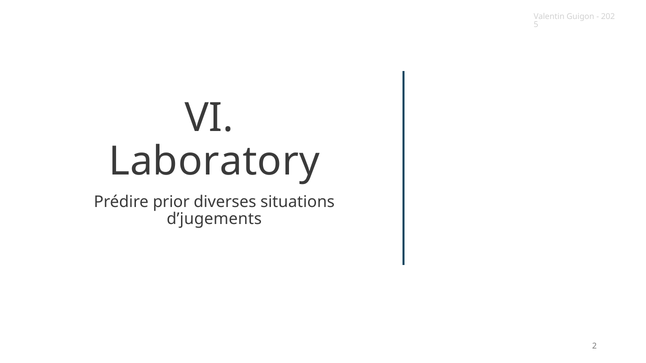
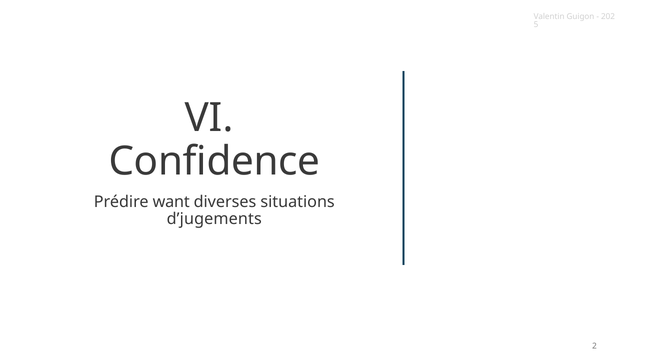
Laboratory: Laboratory -> Confidence (214, 161)
prior: prior -> want (171, 202)
